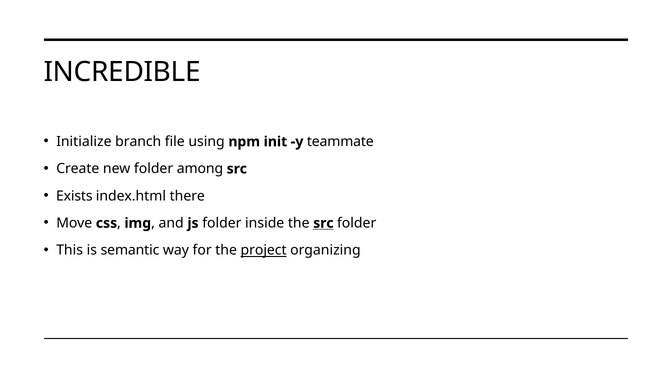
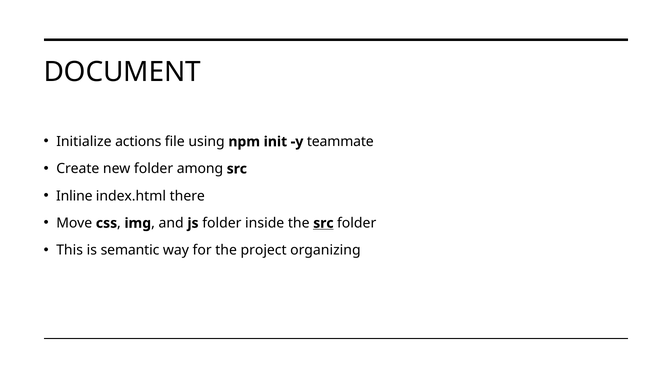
INCREDIBLE: INCREDIBLE -> DOCUMENT (122, 72)
branch: branch -> actions (138, 142)
Exists: Exists -> Inline (74, 196)
project underline: present -> none (264, 250)
